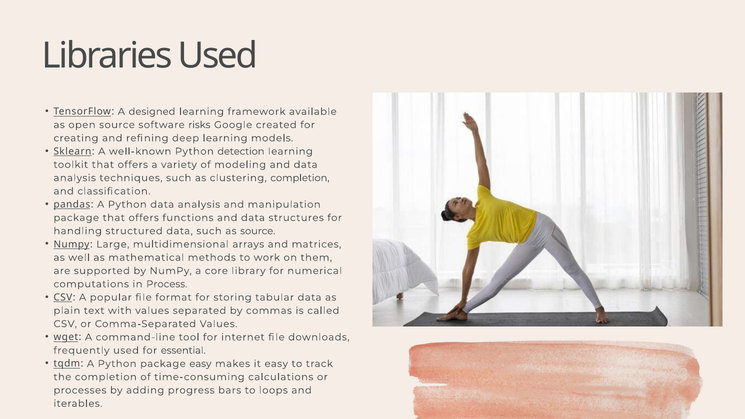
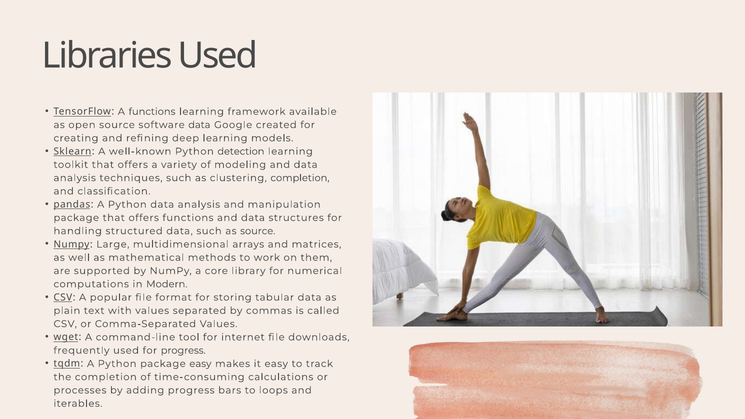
A designed: designed -> functions (152, 112)
software risks: risks -> data (199, 125)
Process: Process -> Modern (167, 284)
for essential: essential -> progress (183, 350)
